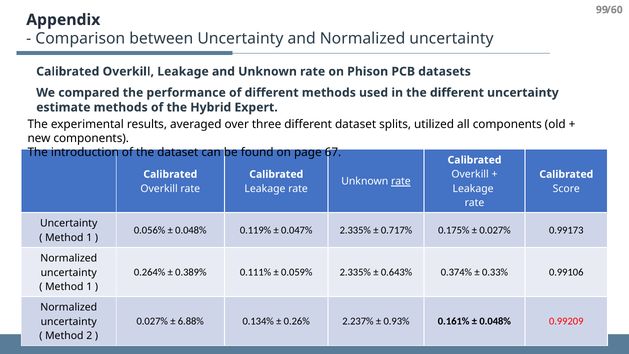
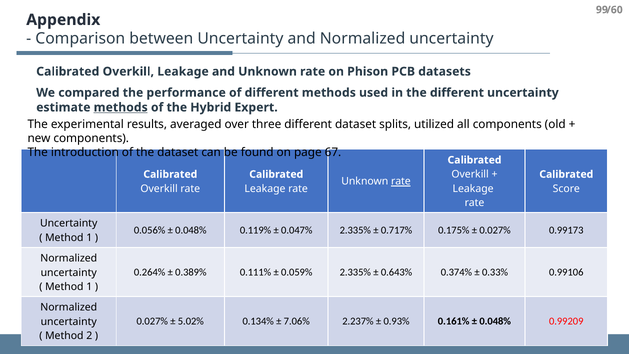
methods underline: none -> present (121, 107)
6.88%: 6.88% -> 5.02% (191, 321)
0.26%: 0.26% -> 7.06% (297, 321)
